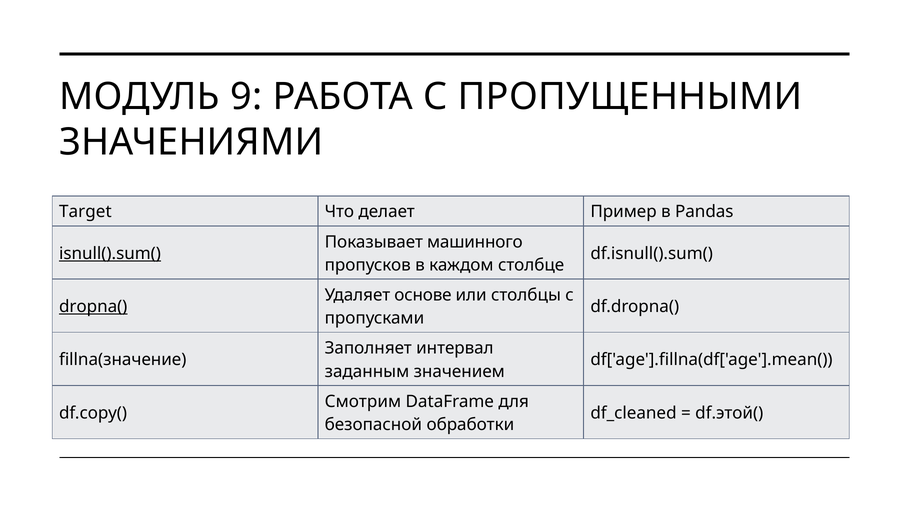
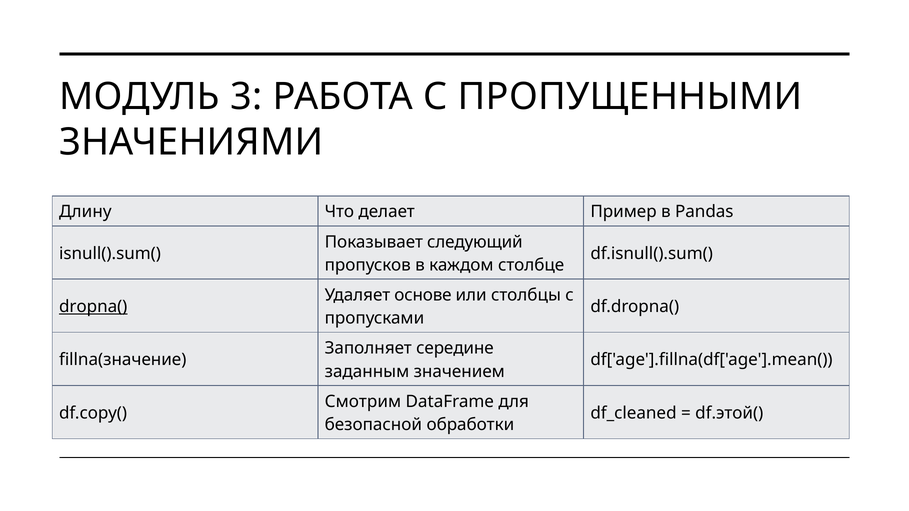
9: 9 -> 3 (246, 97)
Target: Target -> Длину (85, 212)
машинного: машинного -> следующий (475, 242)
isnull().sum( underline: present -> none (110, 254)
интервал: интервал -> середине (455, 348)
